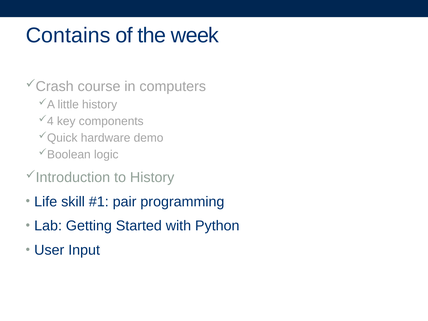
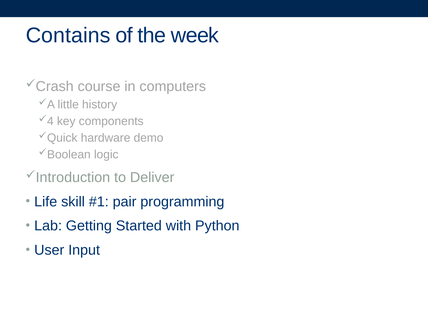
to History: History -> Deliver (152, 177)
